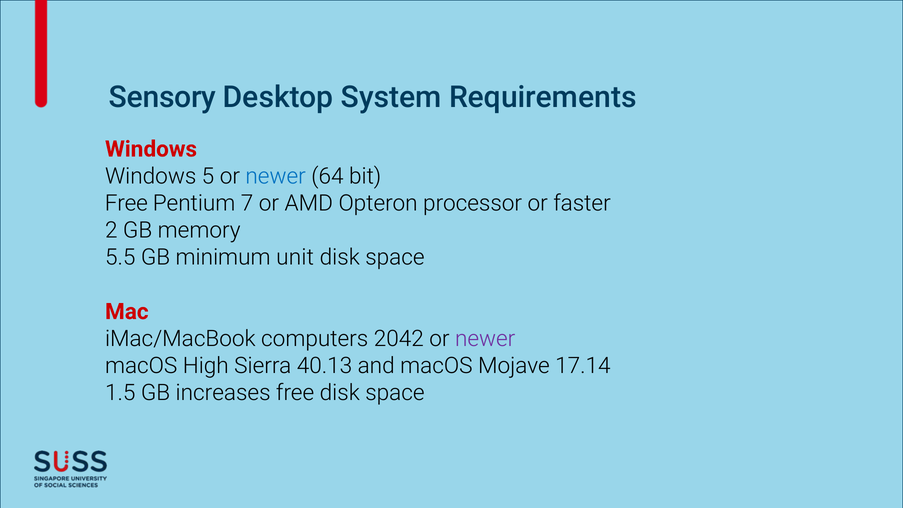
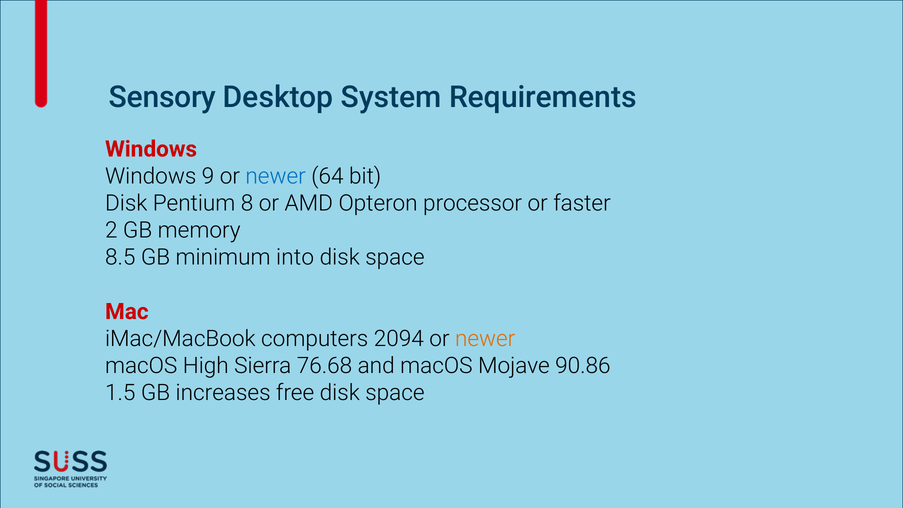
5: 5 -> 9 (208, 176)
Free: Free -> Disk (126, 203)
7: 7 -> 8 (247, 203)
5.5: 5.5 -> 8.5 (120, 257)
unit: unit -> into (295, 257)
2042: 2042 -> 2094 (399, 339)
newer colour: purple -> orange (485, 339)
40.13: 40.13 -> 76.68 (324, 366)
17.14: 17.14 -> 90.86 (583, 366)
